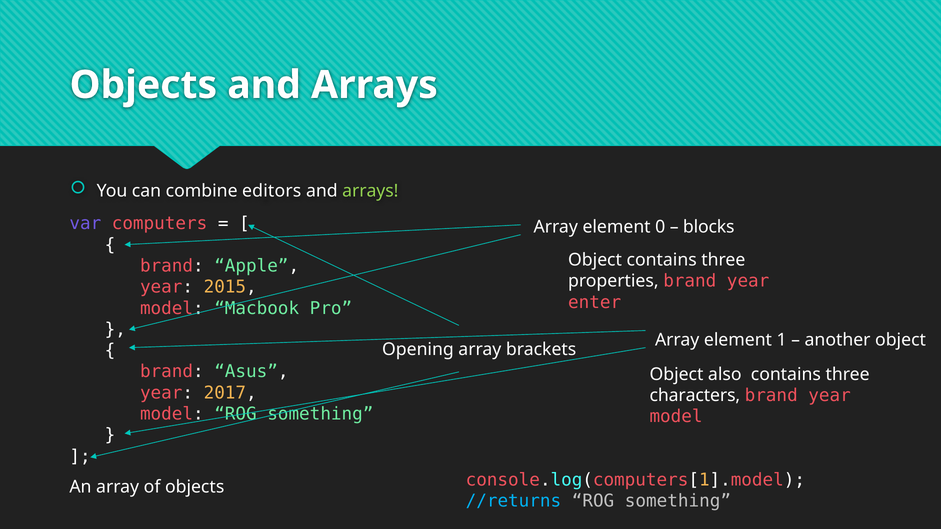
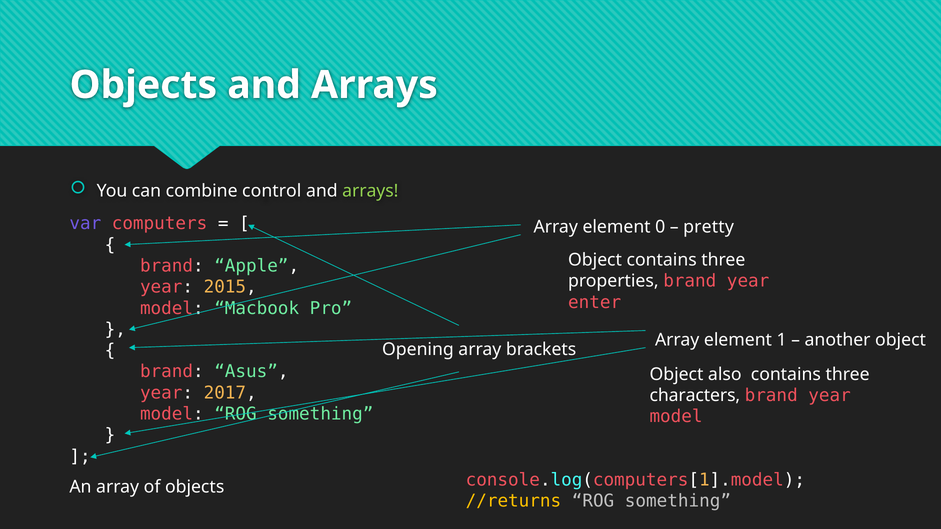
editors: editors -> control (272, 191)
blocks: blocks -> pretty (709, 227)
//returns colour: light blue -> yellow (513, 501)
